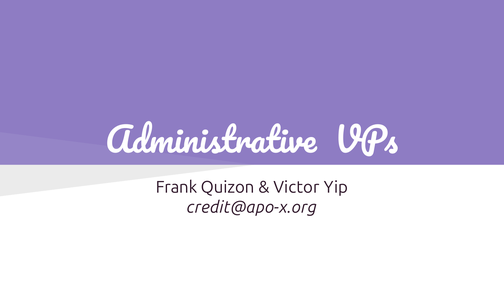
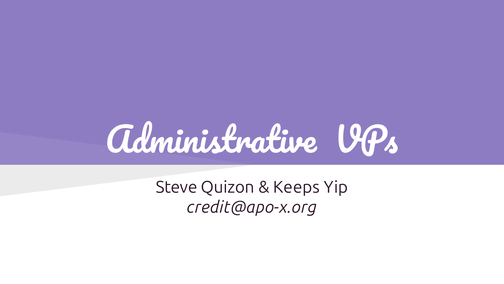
Frank: Frank -> Steve (177, 187)
Victor: Victor -> Keeps (297, 187)
